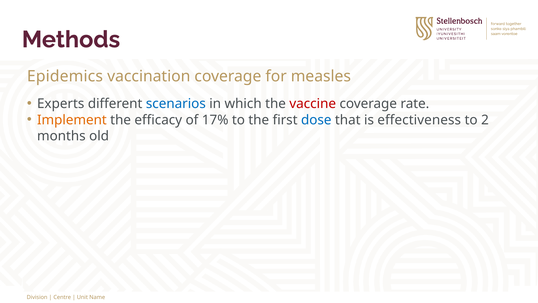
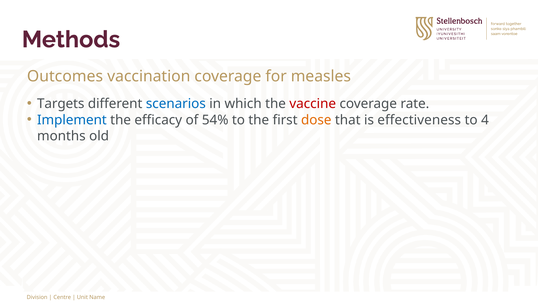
Epidemics: Epidemics -> Outcomes (65, 76)
Experts: Experts -> Targets (61, 104)
Implement colour: orange -> blue (72, 120)
17%: 17% -> 54% (215, 120)
dose colour: blue -> orange (316, 120)
2: 2 -> 4 (485, 120)
